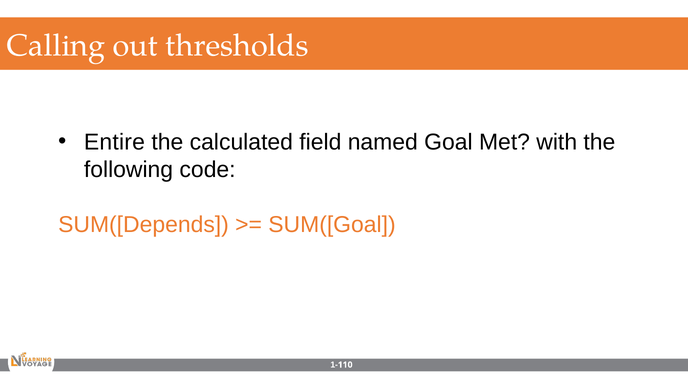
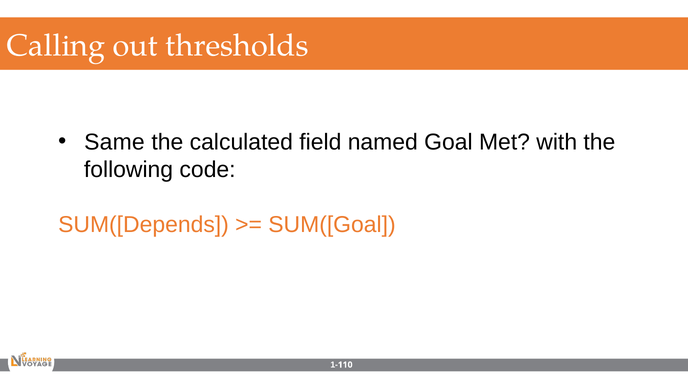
Entire: Entire -> Same (114, 142)
